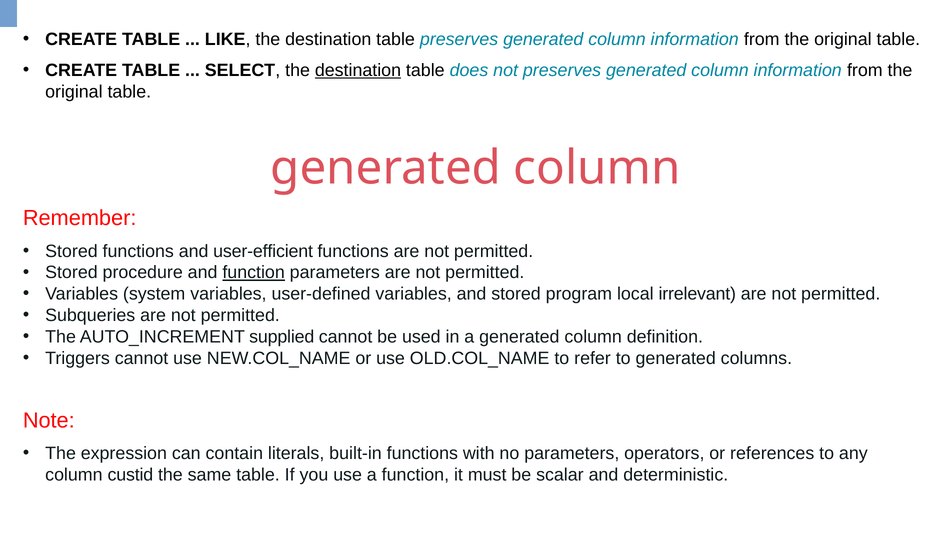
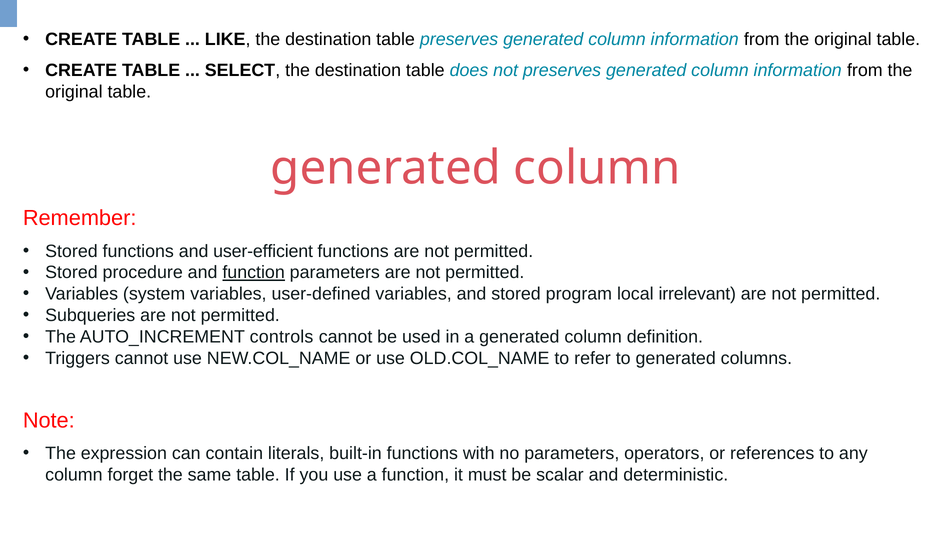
destination underline: present -> none (358, 70)
supplied: supplied -> controls (282, 337)
custid: custid -> forget (130, 475)
